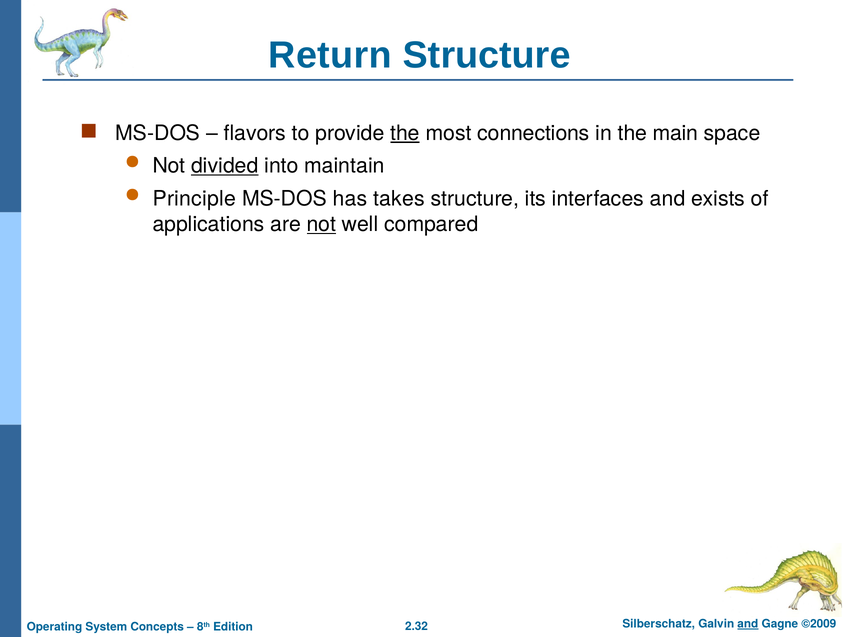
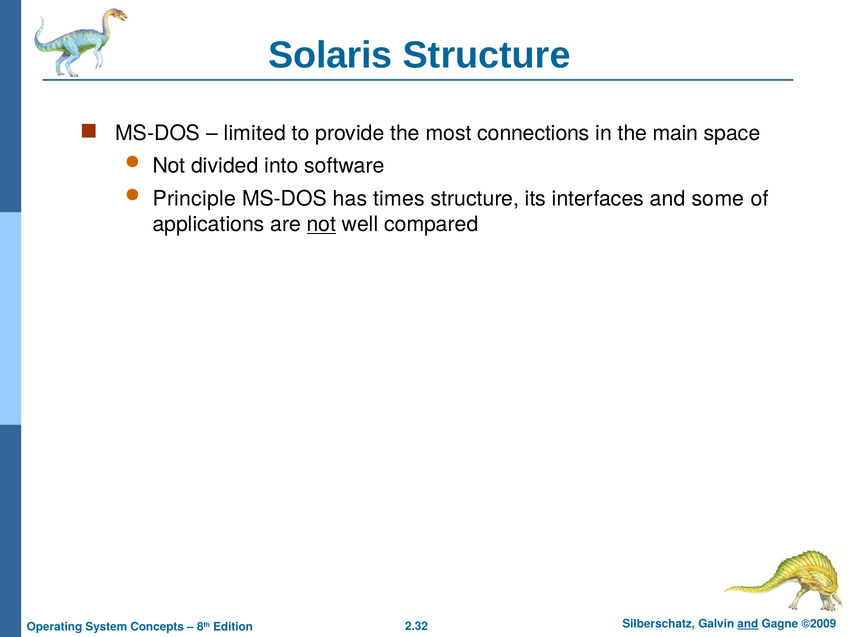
Return: Return -> Solaris (330, 55)
flavors: flavors -> limited (255, 133)
the underline: present -> none (405, 133)
divided underline: present -> none (225, 166)
maintain: maintain -> software (344, 166)
takes: takes -> times (399, 199)
exists: exists -> some (718, 199)
